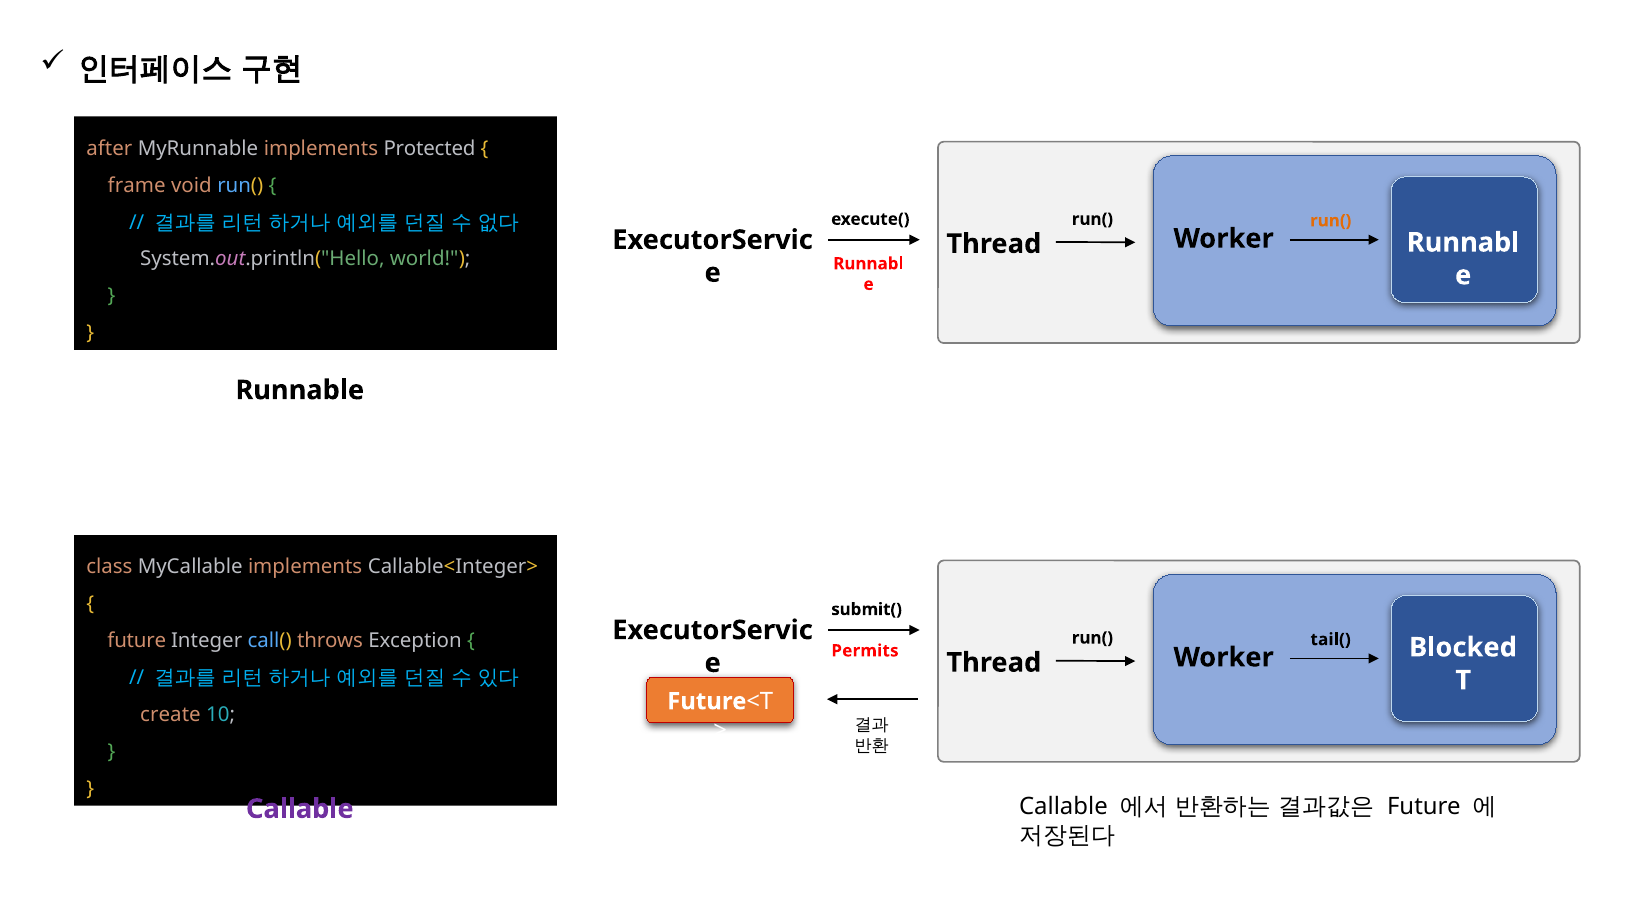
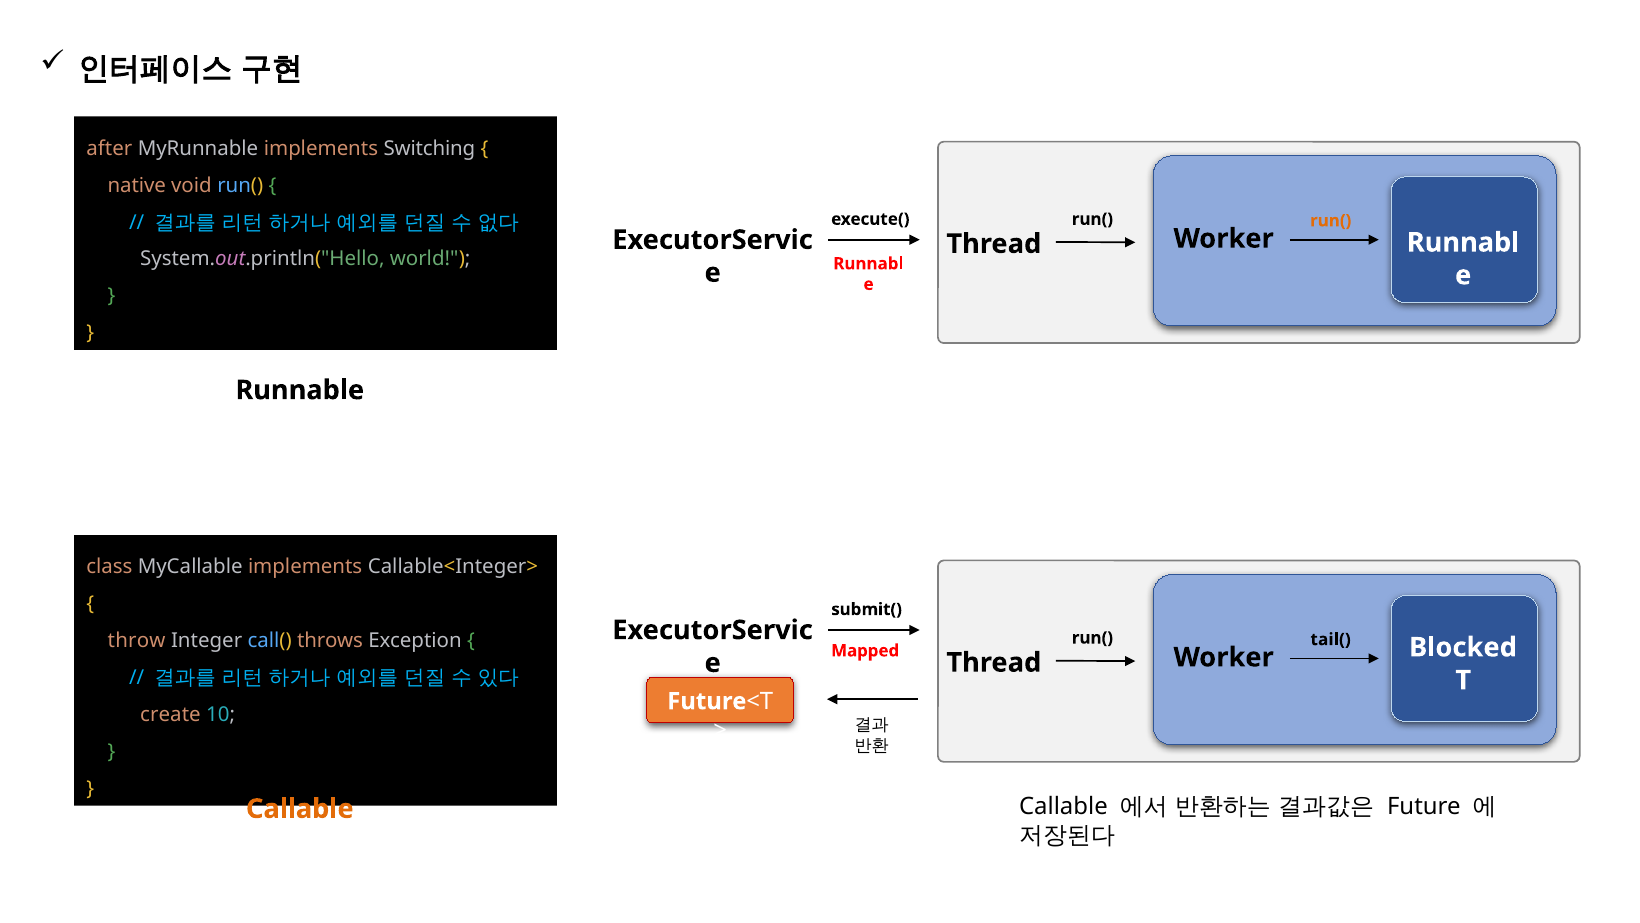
Protected: Protected -> Switching (429, 148)
frame: frame -> native (137, 185)
future: future -> throw (137, 641)
Permits: Permits -> Mapped (865, 650)
Callable colour: purple -> orange (300, 808)
